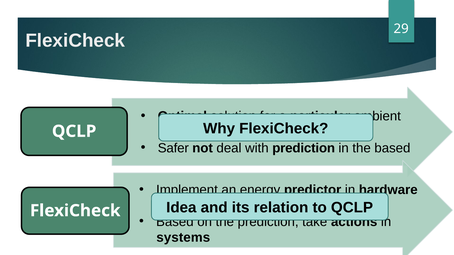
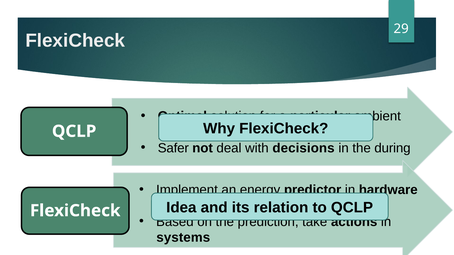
with prediction: prediction -> decisions (304, 148)
the based: based -> during (392, 148)
